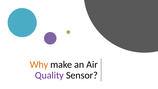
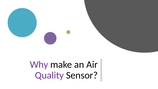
Why colour: orange -> purple (39, 65)
